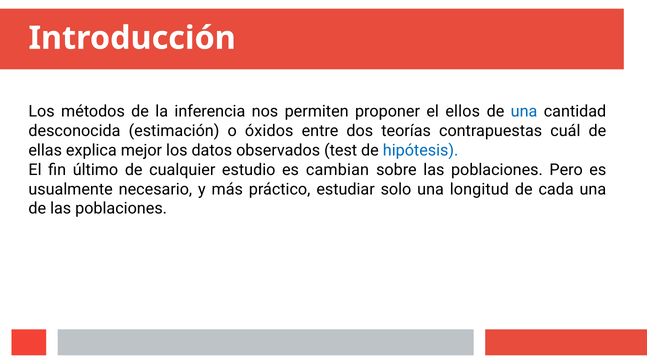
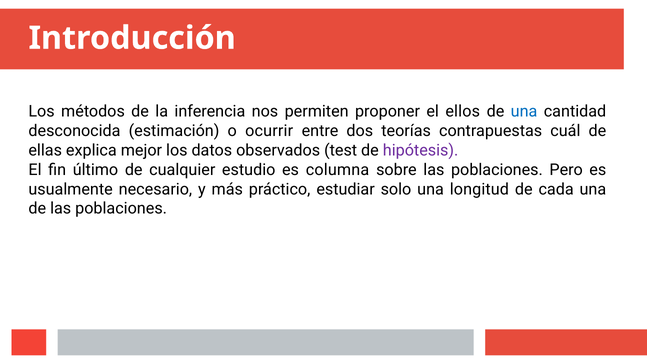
óxidos: óxidos -> ocurrir (269, 131)
hipótesis colour: blue -> purple (421, 150)
cambian: cambian -> columna (337, 170)
